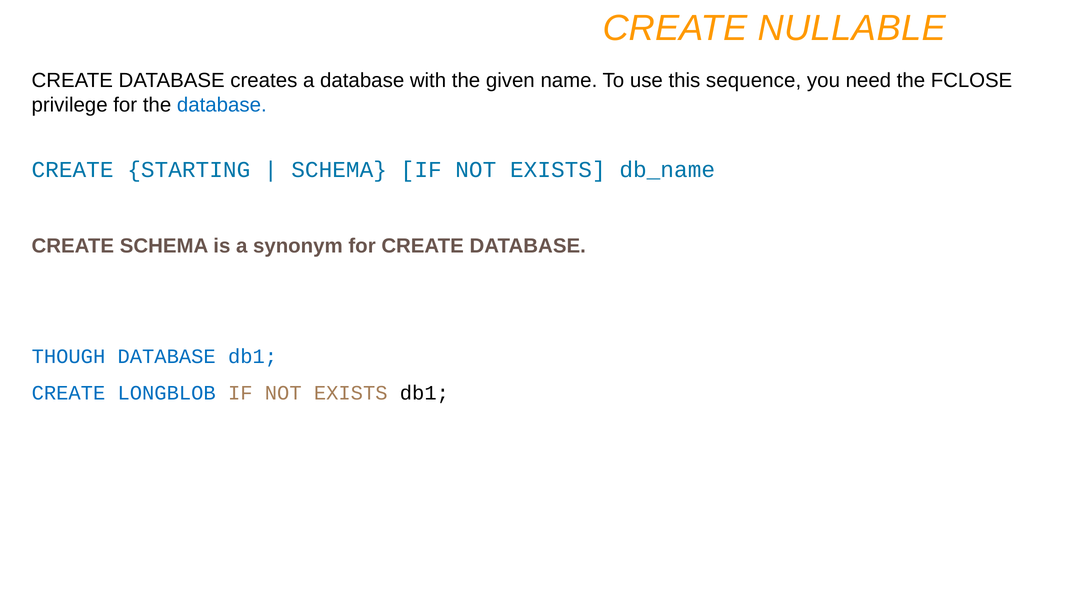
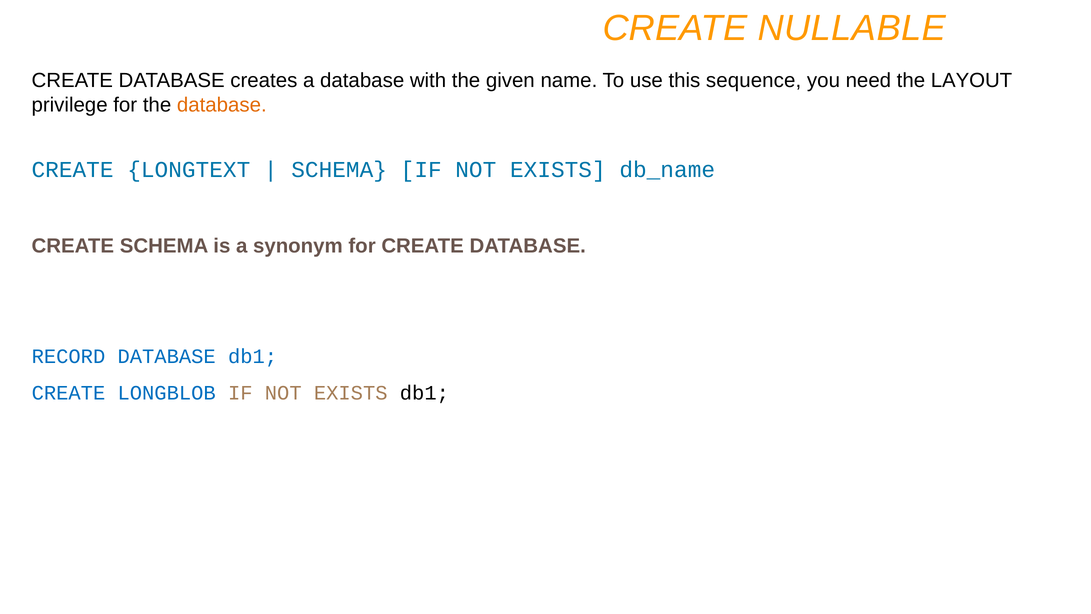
FCLOSE: FCLOSE -> LAYOUT (972, 81)
database colour: blue -> orange (222, 105)
STARTING: STARTING -> LONGTEXT (189, 170)
THOUGH: THOUGH -> RECORD (68, 356)
